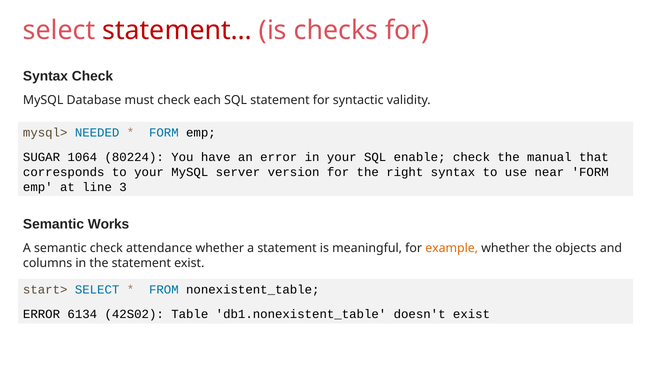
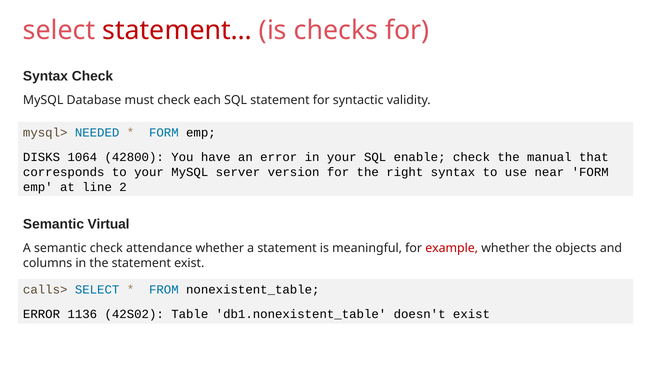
SUGAR: SUGAR -> DISKS (42, 157)
80224: 80224 -> 42800 (134, 157)
3: 3 -> 2 (123, 187)
Works: Works -> Virtual (109, 224)
example colour: orange -> red (452, 248)
start>: start> -> calls> (45, 289)
6134: 6134 -> 1136 (82, 314)
